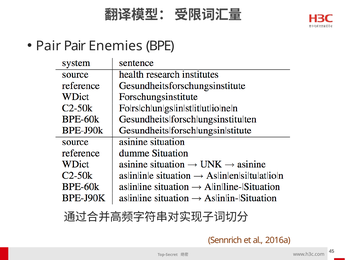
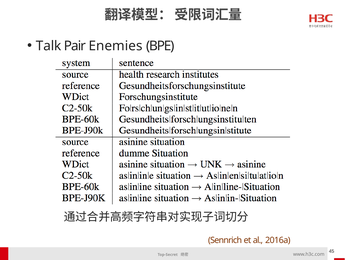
Pair: Pair -> Talk (49, 46)
